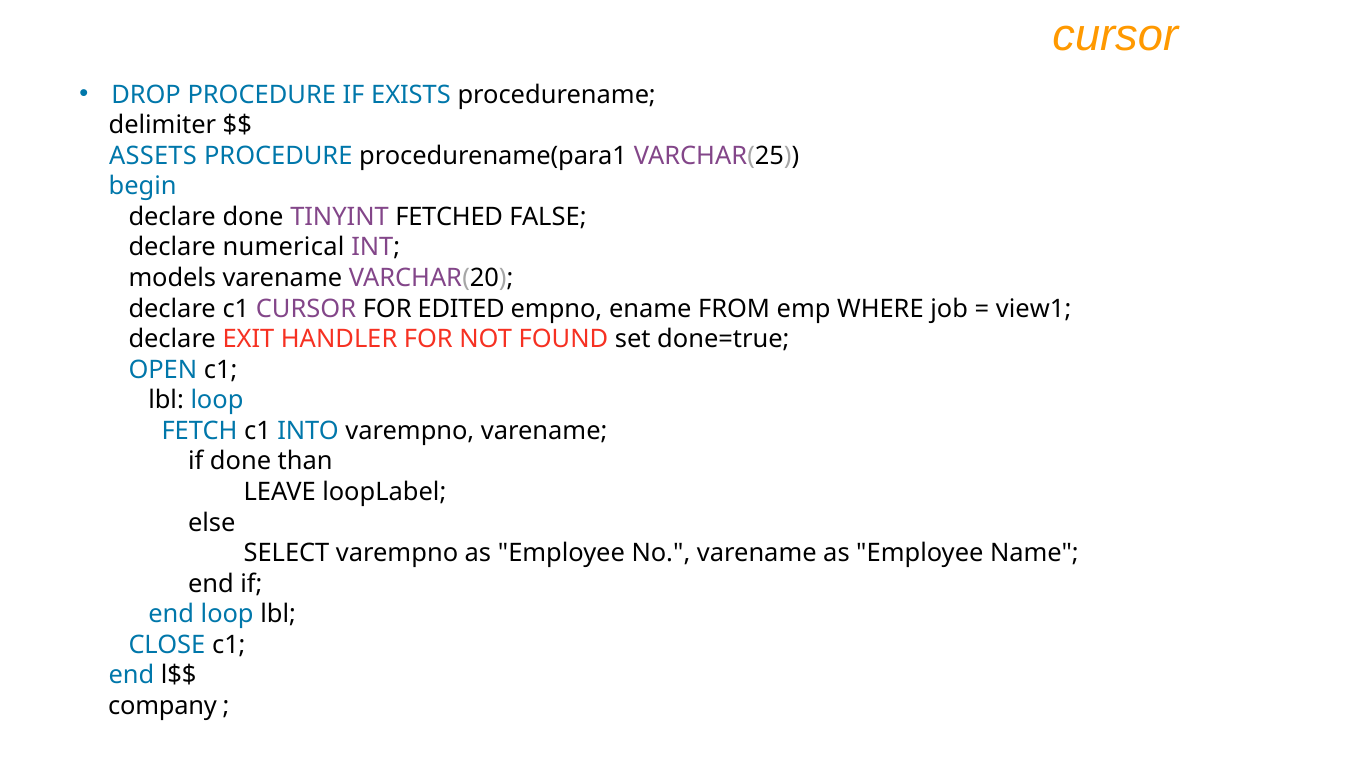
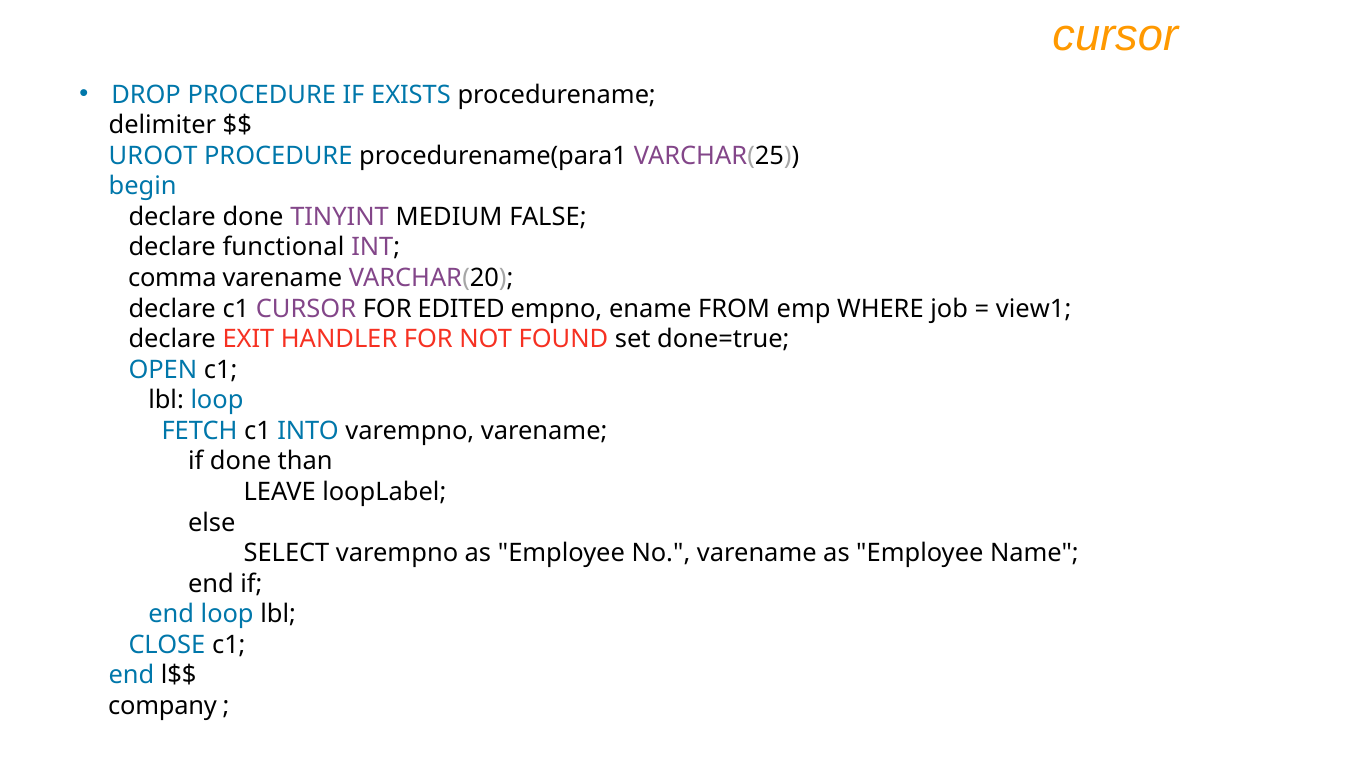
ASSETS: ASSETS -> UROOT (153, 156)
FETCHED: FETCHED -> MEDIUM (449, 217)
numerical: numerical -> functional (283, 248)
models: models -> comma (172, 278)
